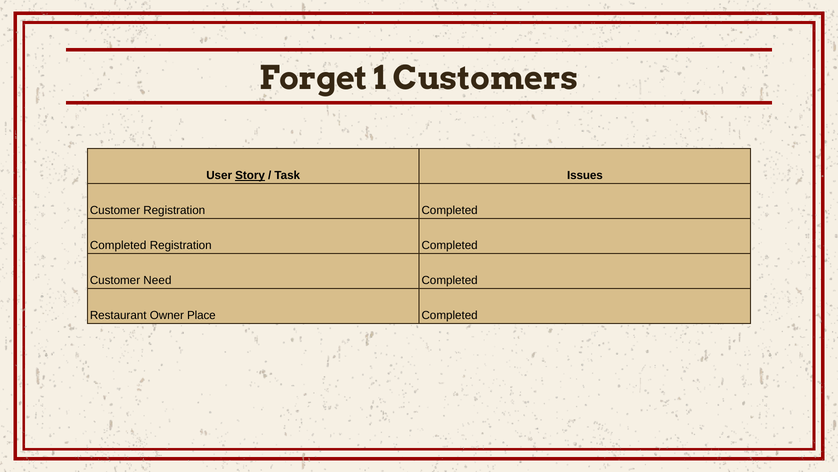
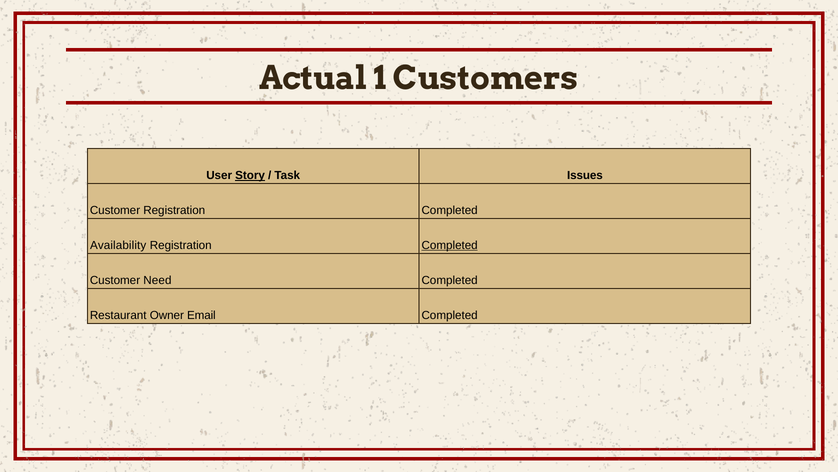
Forget: Forget -> Actual (313, 78)
Completed: Completed -> Availability (118, 245)
Completed underline: none -> present (450, 245)
Place: Place -> Email (201, 315)
